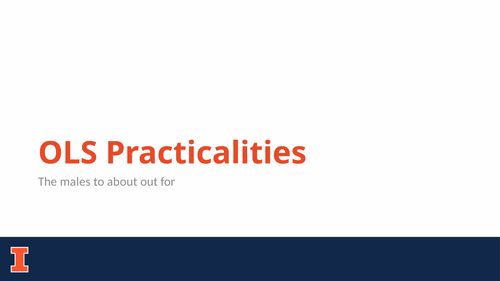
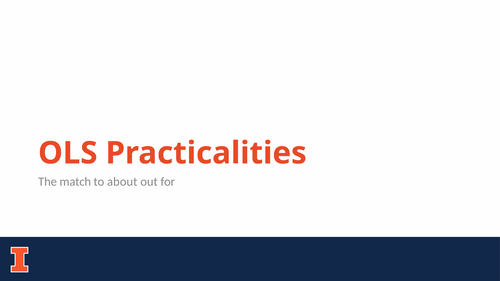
males: males -> match (75, 182)
